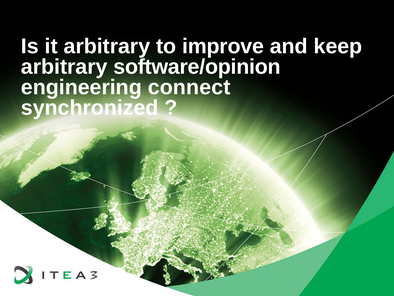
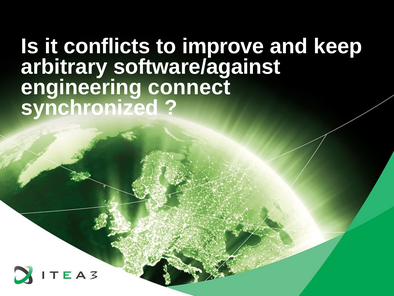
it arbitrary: arbitrary -> conflicts (107, 46)
software/opinion: software/opinion -> software/against (197, 67)
